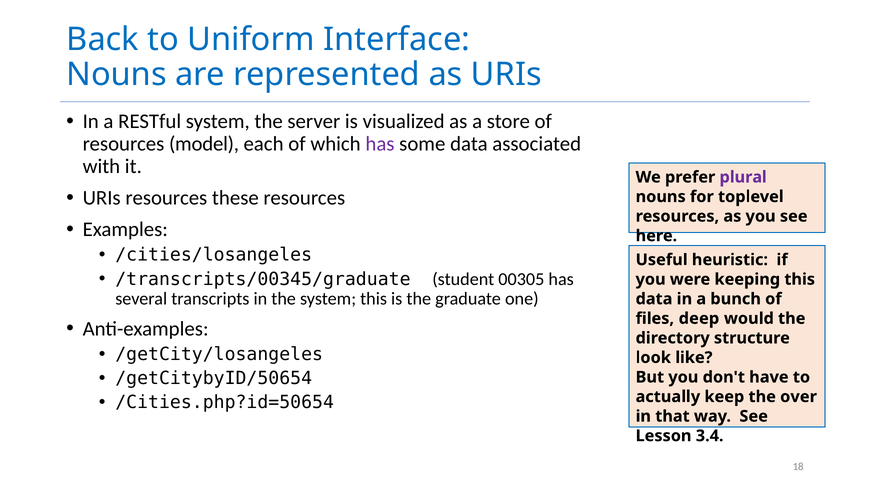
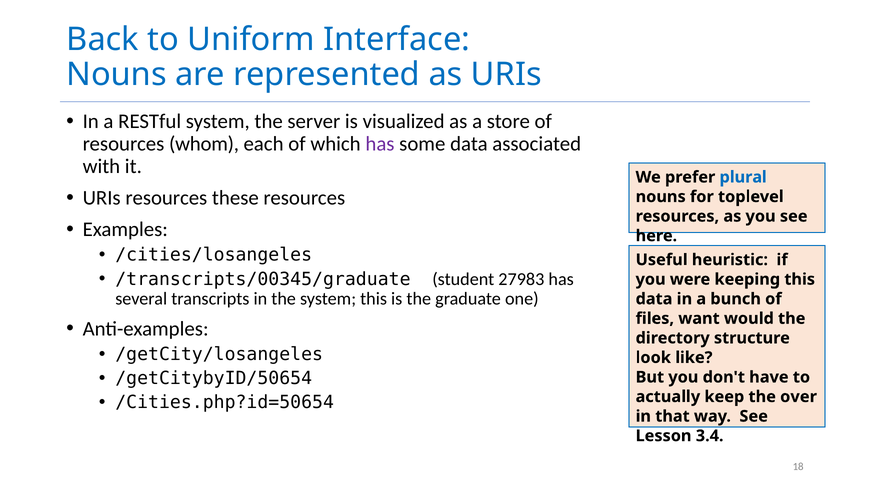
model: model -> whom (204, 144)
plural colour: purple -> blue (743, 177)
00305: 00305 -> 27983 (521, 279)
deep: deep -> want (699, 319)
